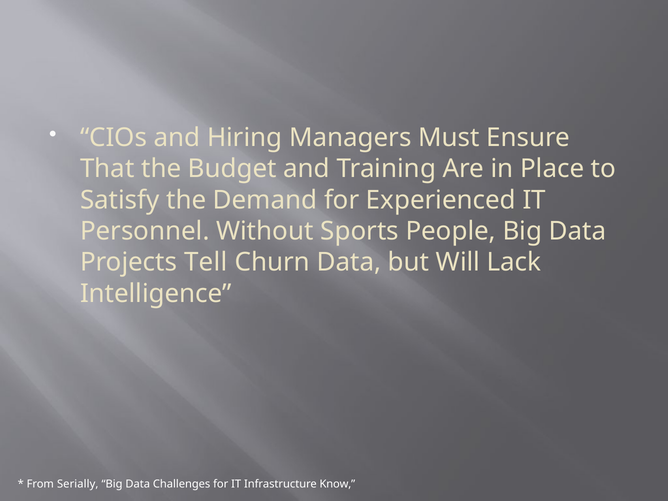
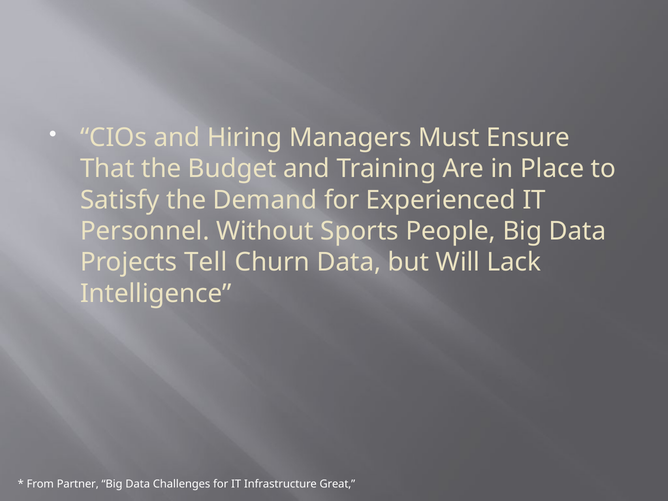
Serially: Serially -> Partner (78, 484)
Know: Know -> Great (337, 484)
